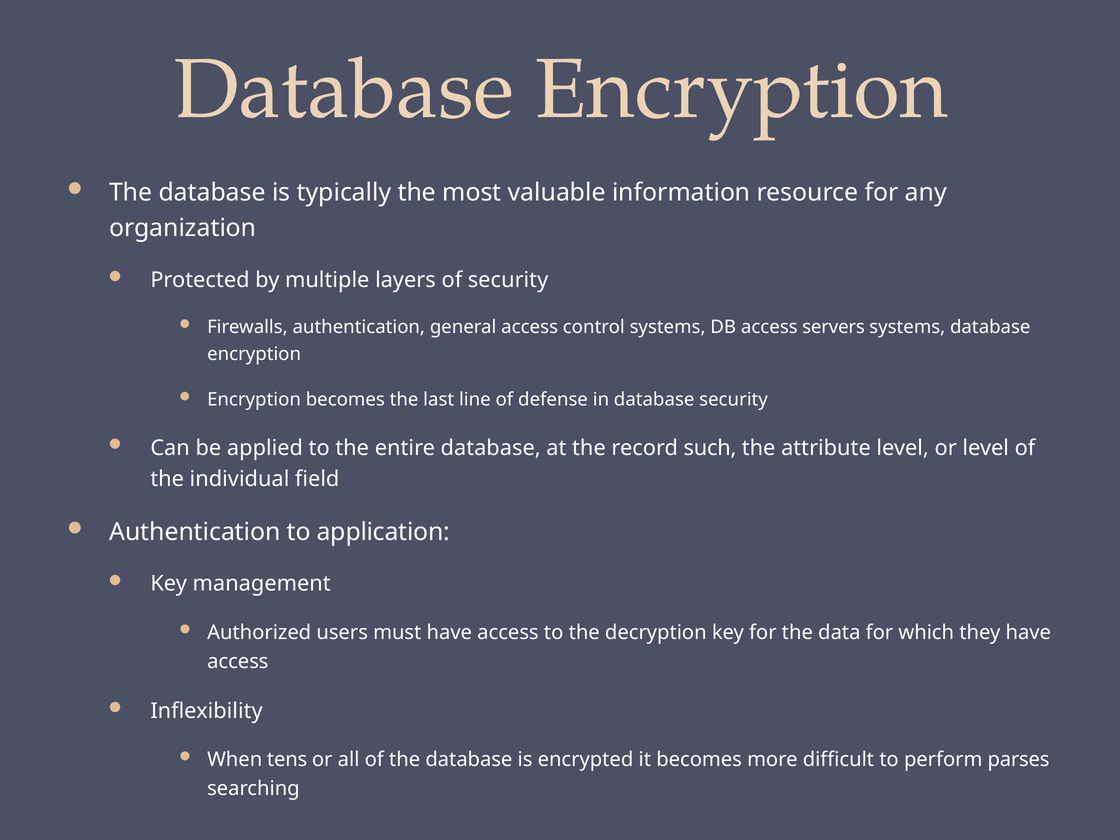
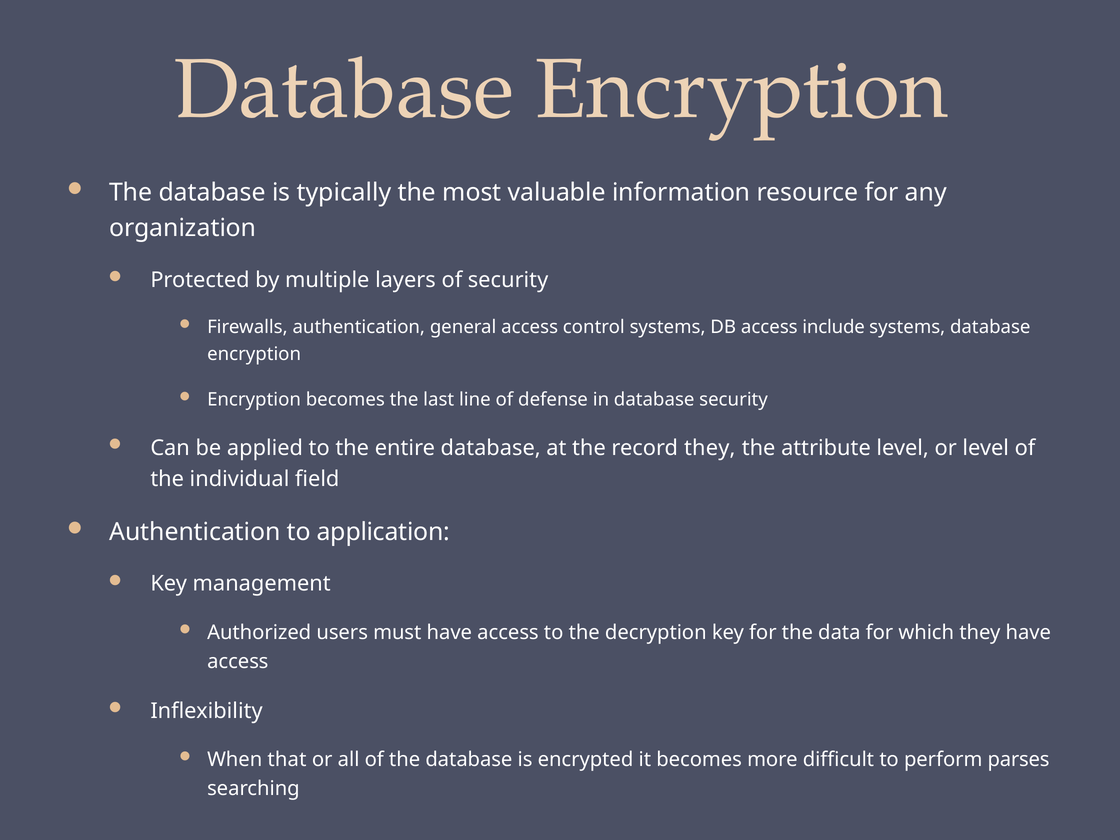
servers: servers -> include (834, 327)
record such: such -> they (710, 448)
tens: tens -> that (287, 760)
